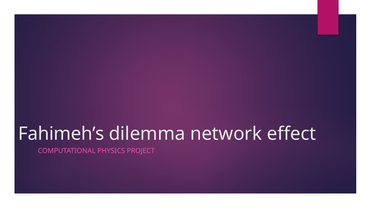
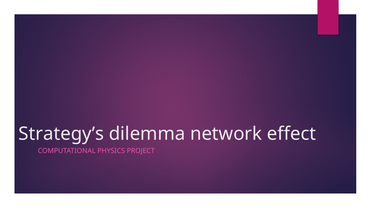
Fahimeh’s: Fahimeh’s -> Strategy’s (61, 134)
